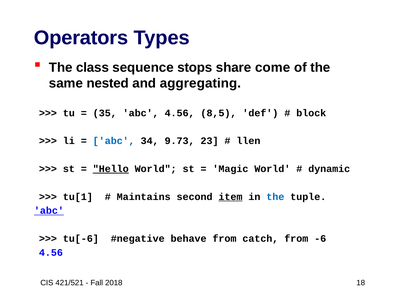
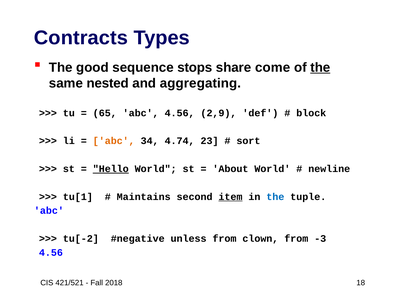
Operators: Operators -> Contracts (81, 38)
class: class -> good (92, 67)
the underline: none -> present (320, 67)
35: 35 -> 65 (105, 113)
8,5: 8,5 -> 2,9 (218, 113)
abc colour: blue -> orange (114, 141)
9.73: 9.73 -> 4.74 (180, 141)
llen: llen -> sort (248, 141)
Magic: Magic -> About (230, 169)
dynamic: dynamic -> newline (329, 169)
abc underline: present -> none (49, 211)
tu[-6: tu[-6 -> tu[-2 (81, 239)
behave: behave -> unless (189, 239)
catch: catch -> clown (260, 239)
-6: -6 -> -3 (320, 239)
